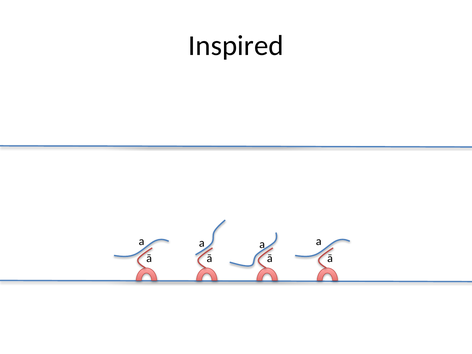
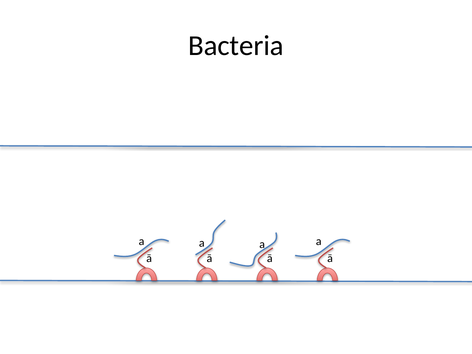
Inspired: Inspired -> Bacteria (236, 46)
